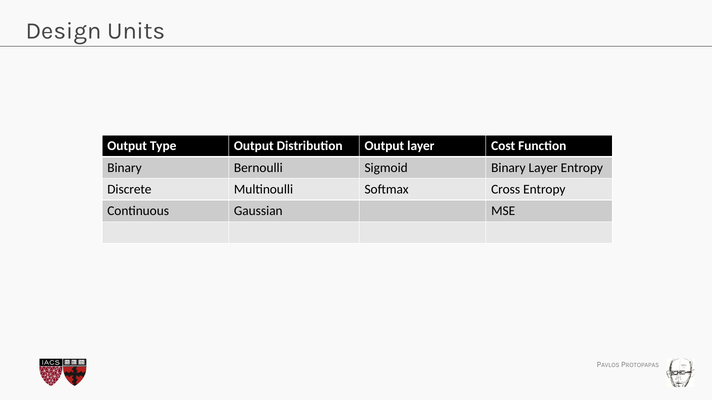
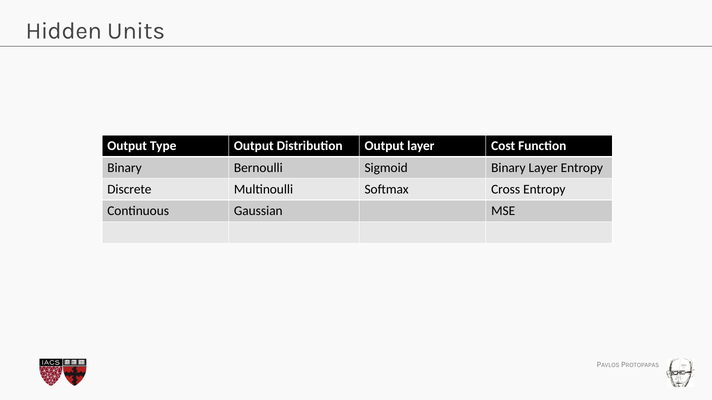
Design: Design -> Hidden (64, 31)
